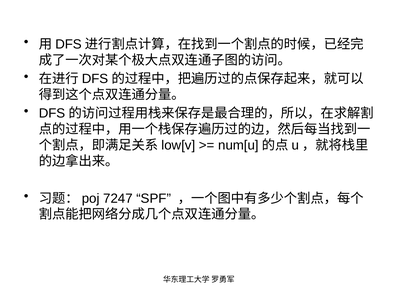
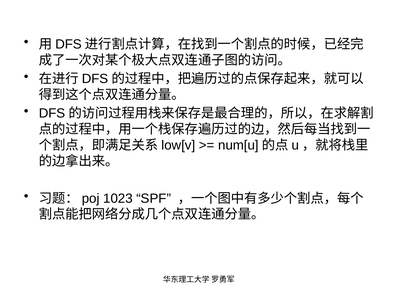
7247: 7247 -> 1023 (118, 198)
